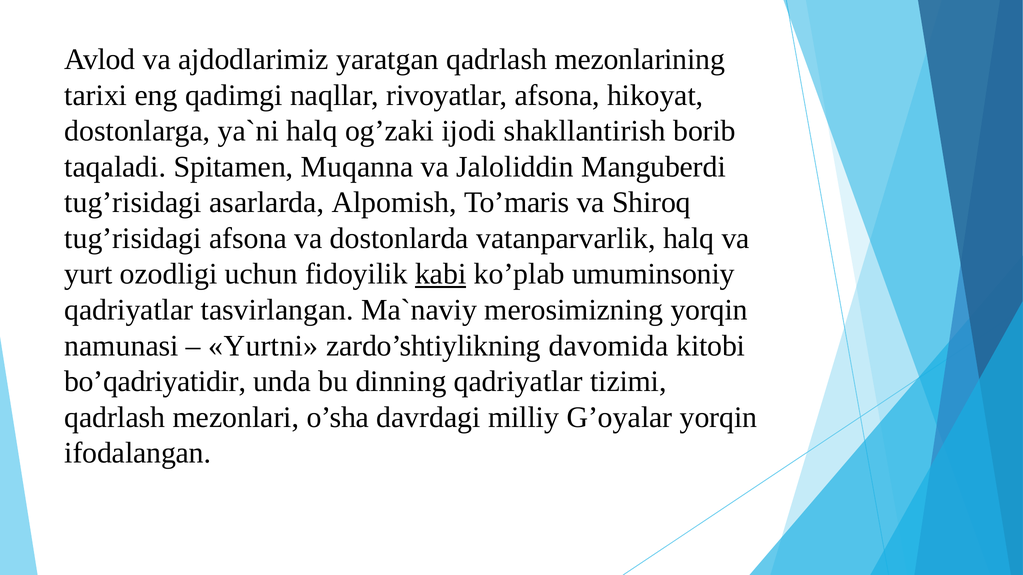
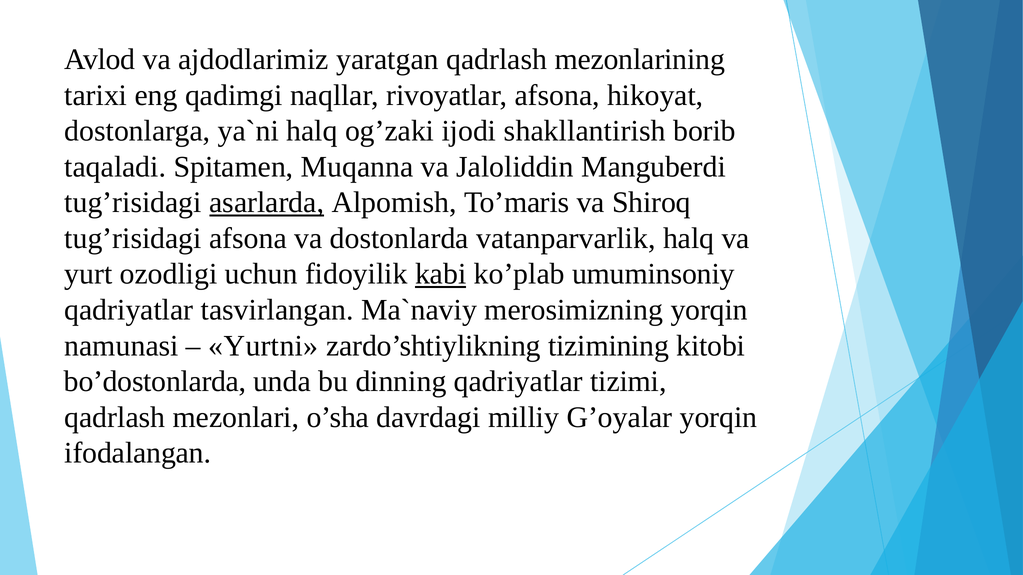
asarlarda underline: none -> present (267, 203)
davomida: davomida -> tizimining (609, 346)
bo’qadriyatidir: bo’qadriyatidir -> bo’dostonlarda (155, 382)
